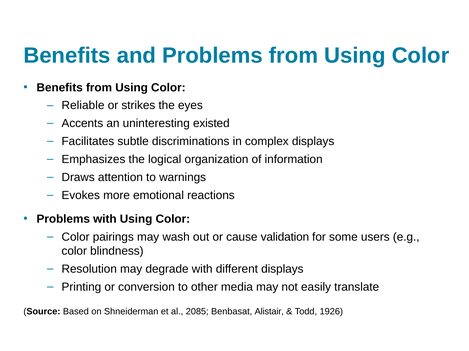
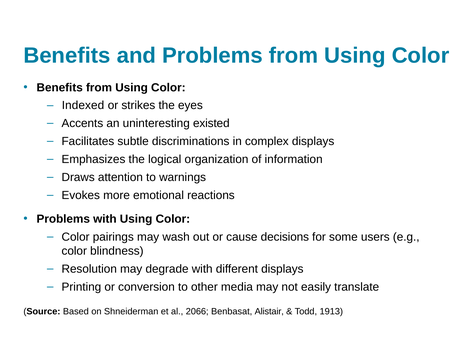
Reliable: Reliable -> Indexed (83, 106)
validation: validation -> decisions (285, 237)
2085: 2085 -> 2066 (197, 312)
1926: 1926 -> 1913 (331, 312)
